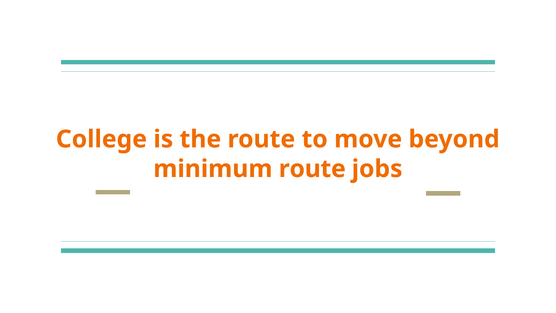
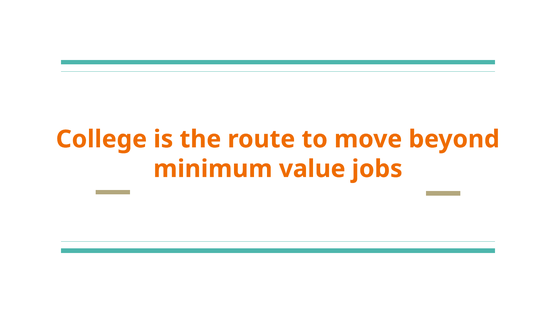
minimum route: route -> value (312, 169)
